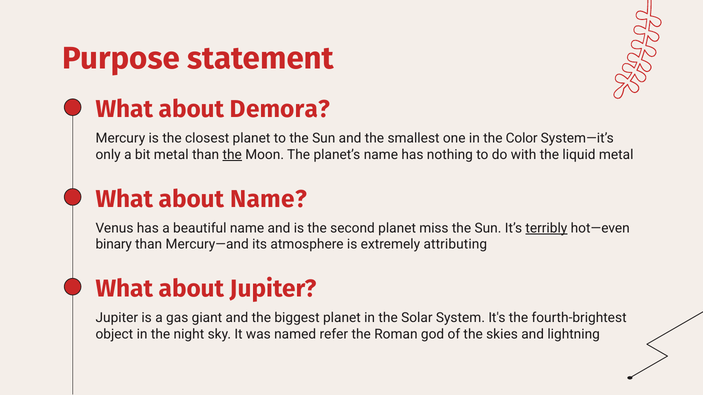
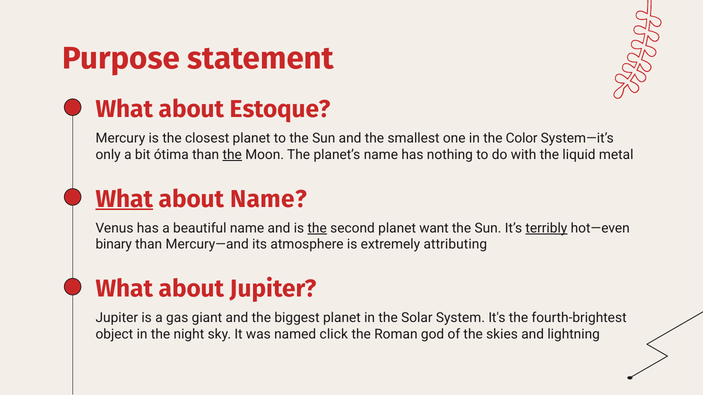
Demora: Demora -> Estoque (280, 109)
bit metal: metal -> ótima (171, 155)
What underline: none -> present (124, 199)
the underline: none -> present (317, 228)
miss: miss -> want (434, 228)
refer: refer -> click (334, 335)
